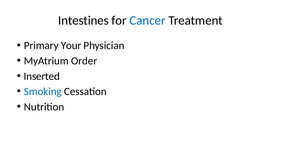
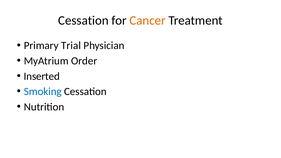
Intestines: Intestines -> Cessation (83, 20)
Cancer colour: blue -> orange (147, 20)
Your: Your -> Trial (71, 46)
